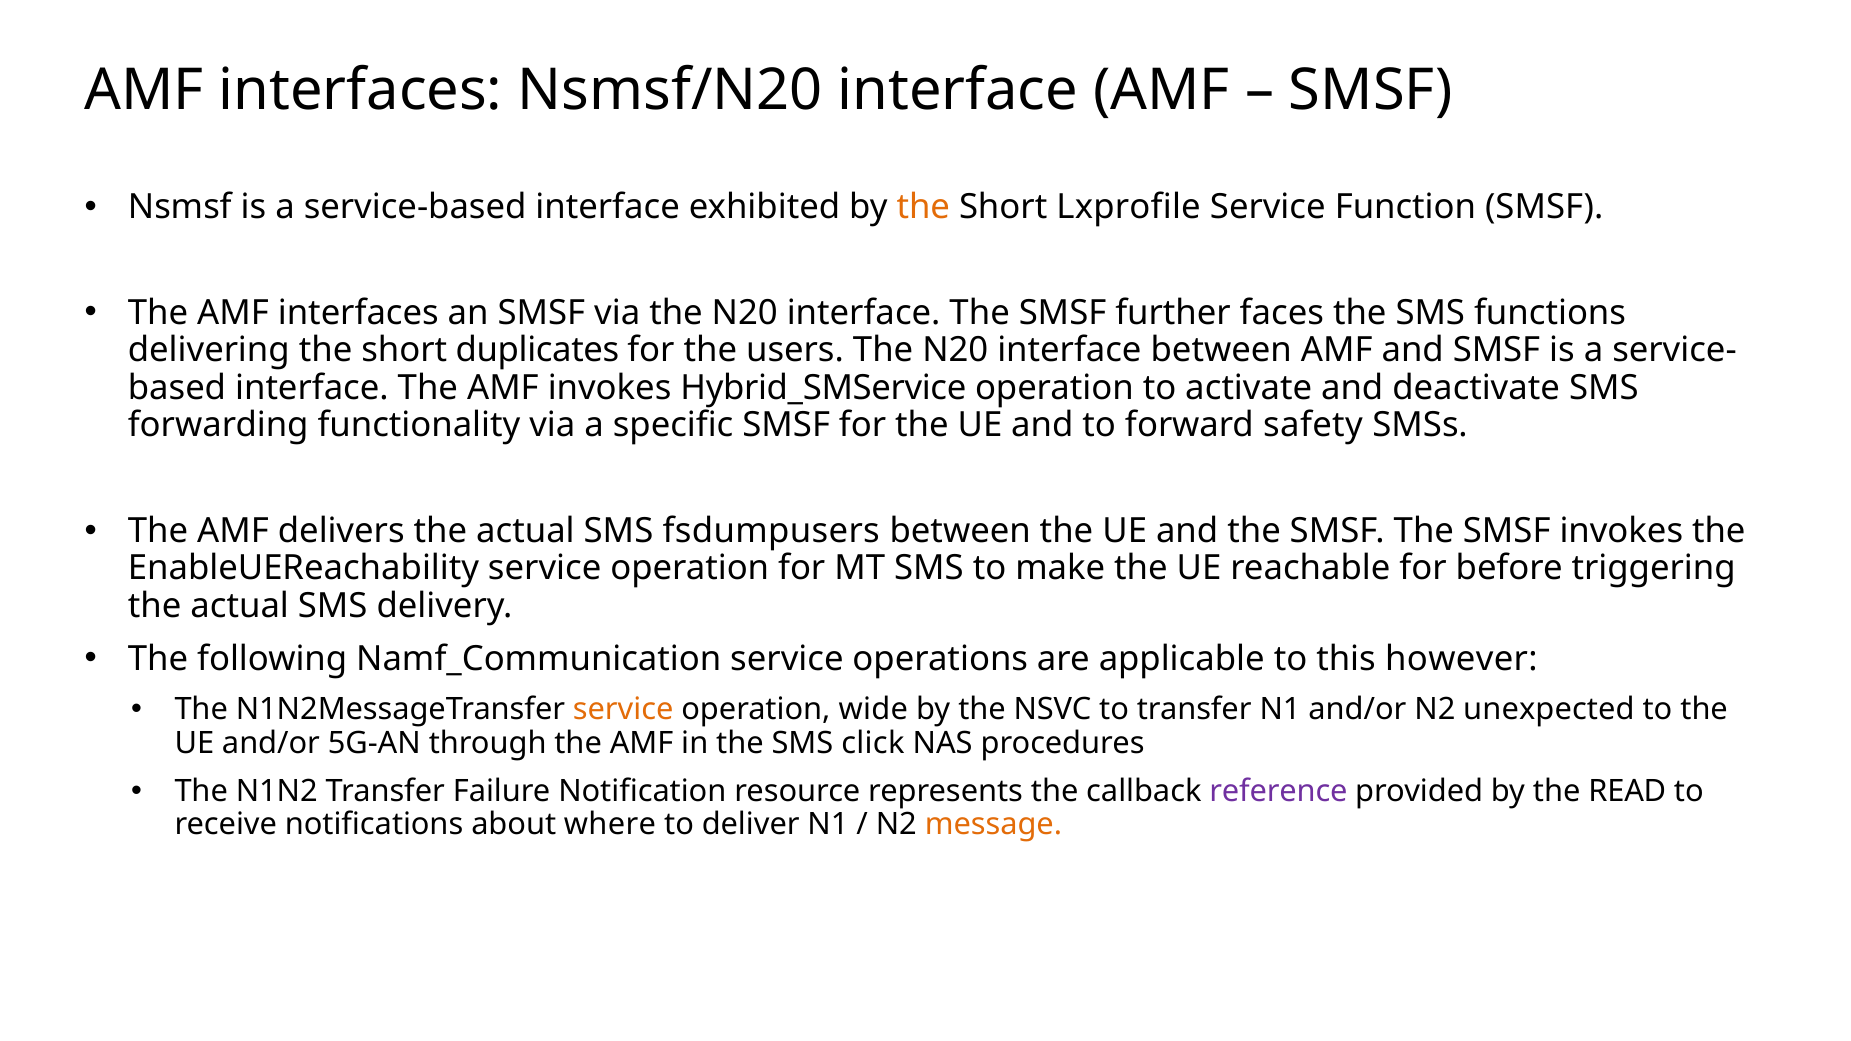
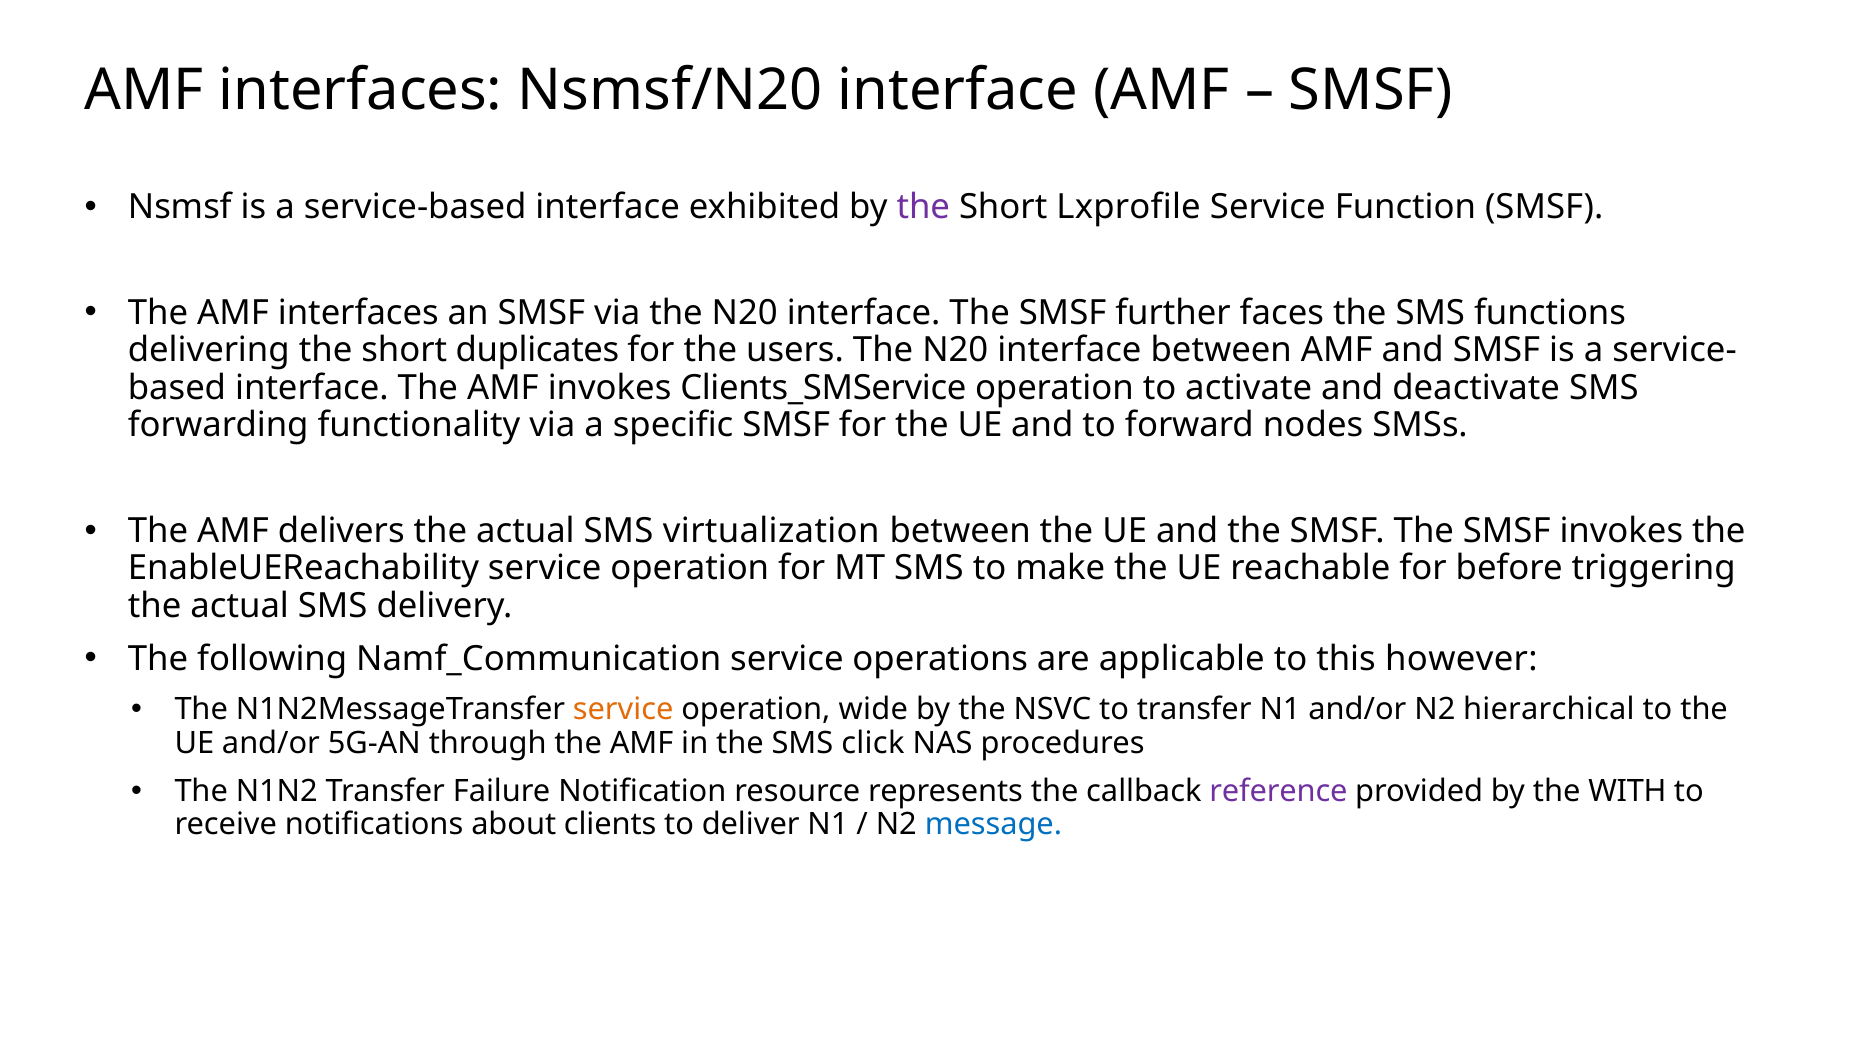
the colour: orange -> purple (923, 207)
Hybrid_SMService: Hybrid_SMService -> Clients_SMService (823, 388)
safety: safety -> nodes (1313, 425)
fsdumpusers: fsdumpusers -> virtualization (771, 531)
unexpected: unexpected -> hierarchical (1549, 710)
READ: READ -> WITH (1627, 792)
where: where -> clients (610, 825)
message colour: orange -> blue (993, 825)
